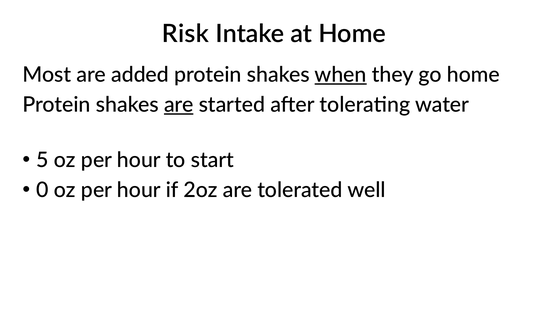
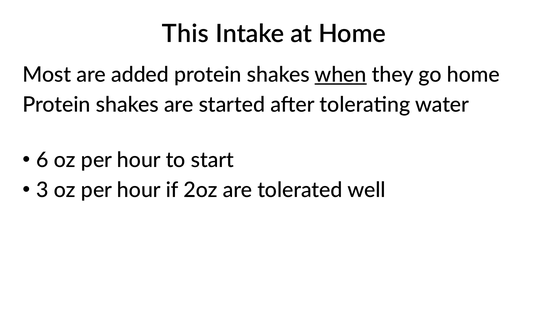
Risk: Risk -> This (185, 34)
are underline: present -> none (179, 105)
5: 5 -> 6 (42, 160)
0: 0 -> 3 (42, 190)
